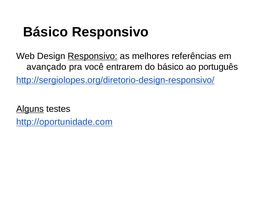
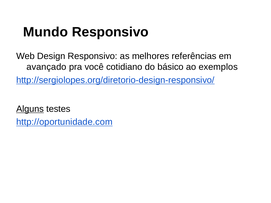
Básico: Básico -> Mundo (46, 32)
Responsivo underline: present -> none (93, 56)
entrarem: entrarem -> cotidiano (124, 67)
português: português -> exemplos (218, 67)
